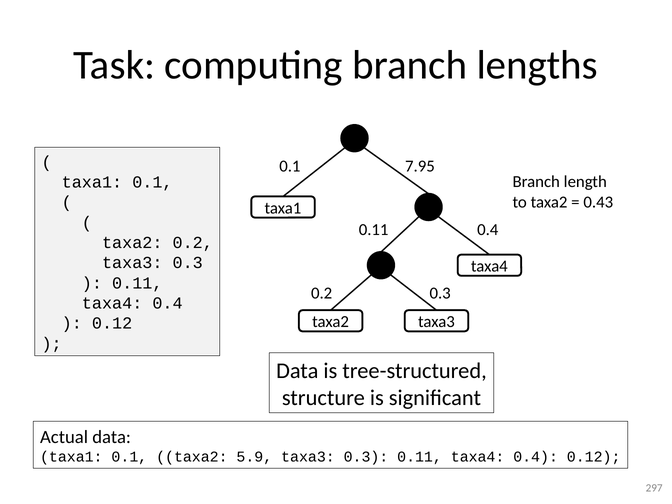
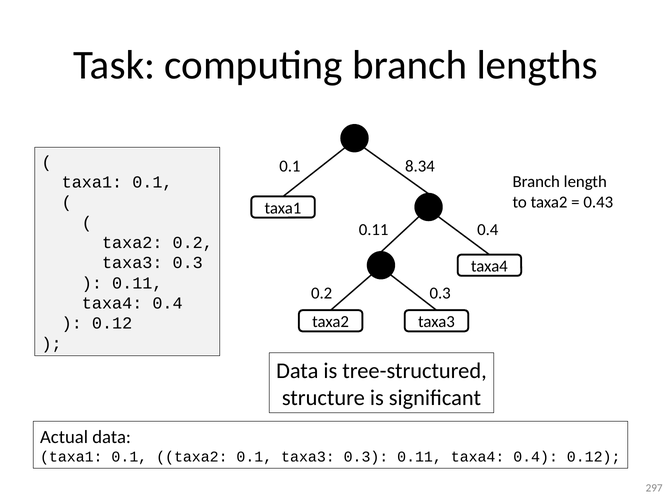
7.95: 7.95 -> 8.34 (420, 166)
taxa2 5.9: 5.9 -> 0.1 (254, 457)
